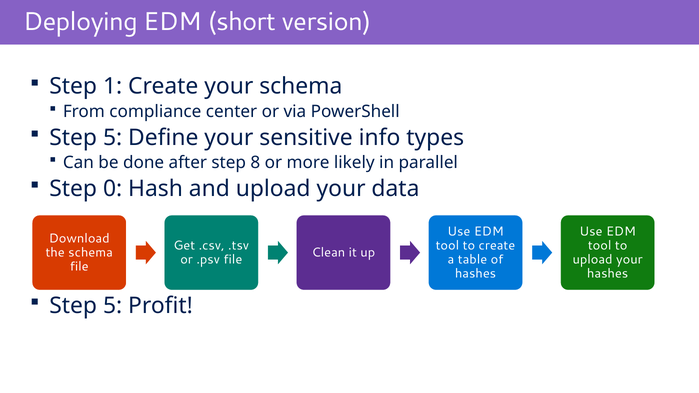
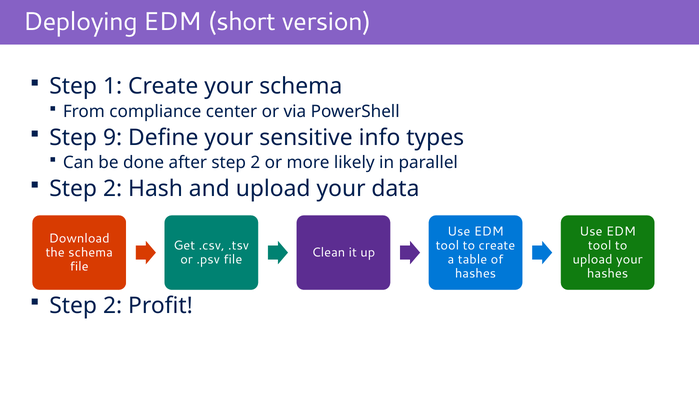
5: 5 -> 9 (113, 138)
after step 8: 8 -> 2 (255, 163)
0: 0 -> 2 (113, 189)
5: 5 -> 2 (113, 306)
